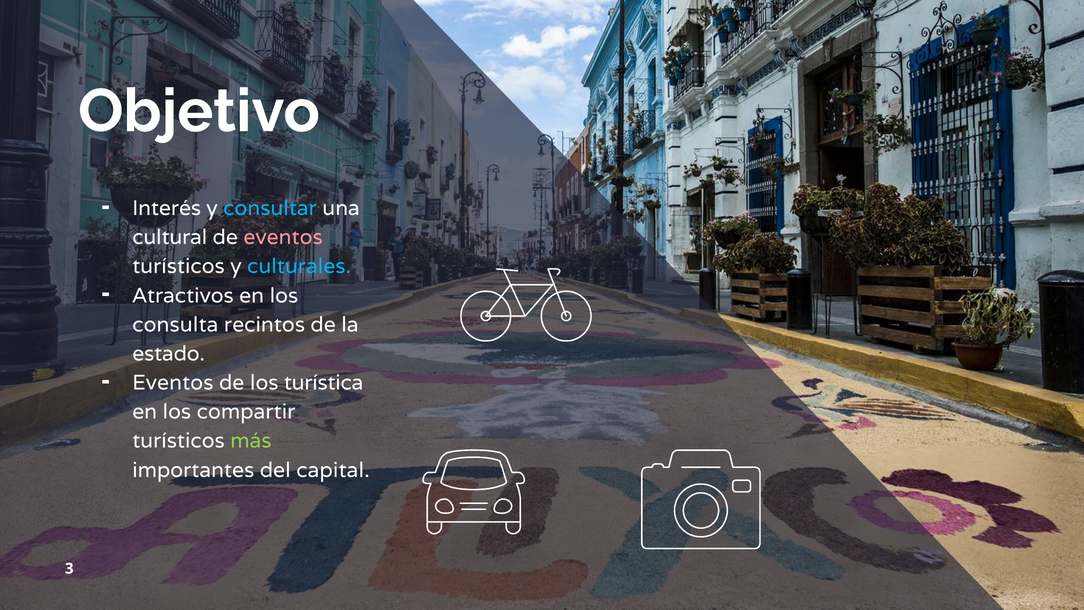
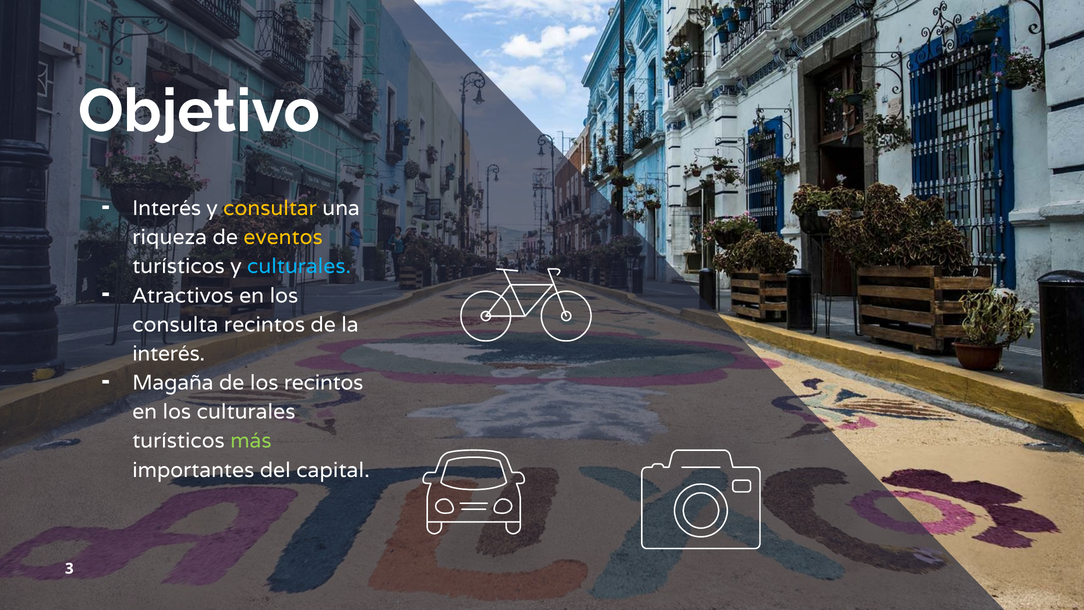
consultar colour: light blue -> yellow (270, 208)
cultural: cultural -> riqueza (170, 237)
eventos colour: pink -> yellow (283, 237)
estado: estado -> interés (169, 354)
Eventos: Eventos -> Magaña (173, 383)
los turística: turística -> recintos (324, 383)
los compartir: compartir -> culturales (246, 412)
